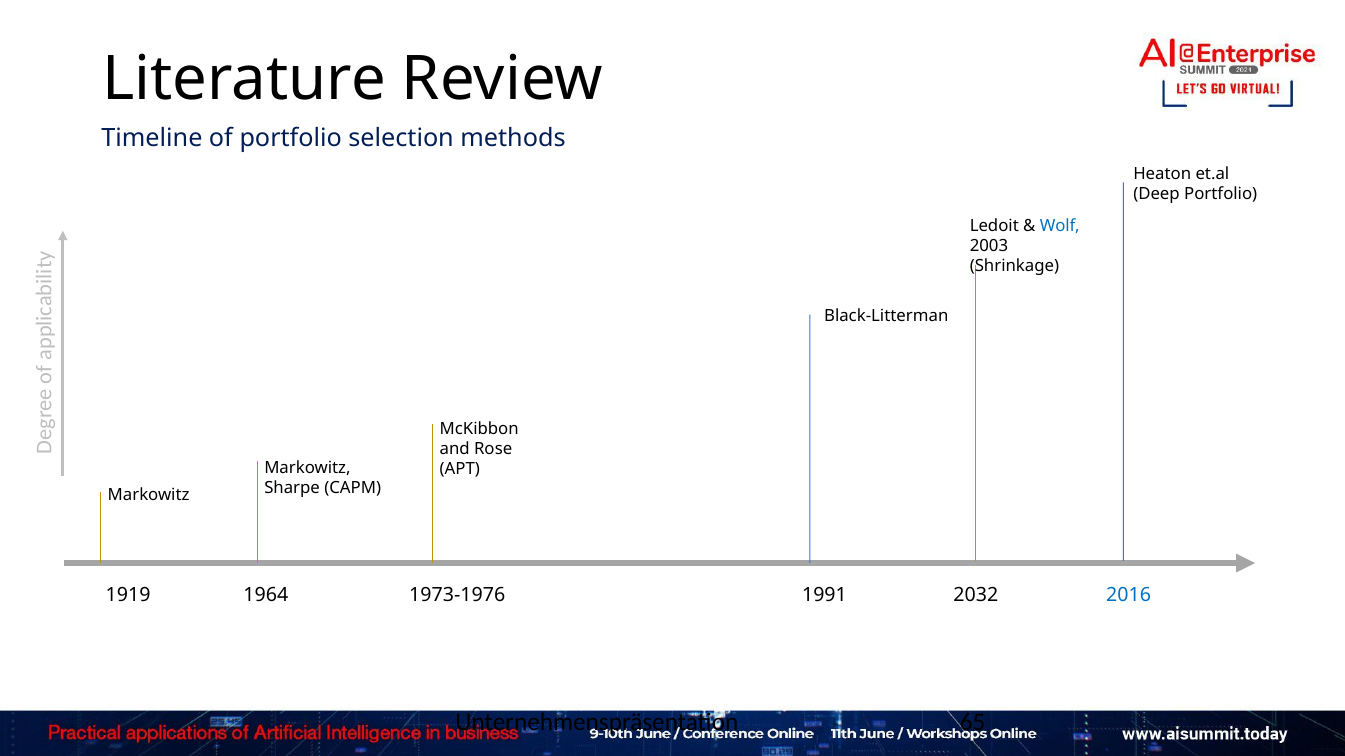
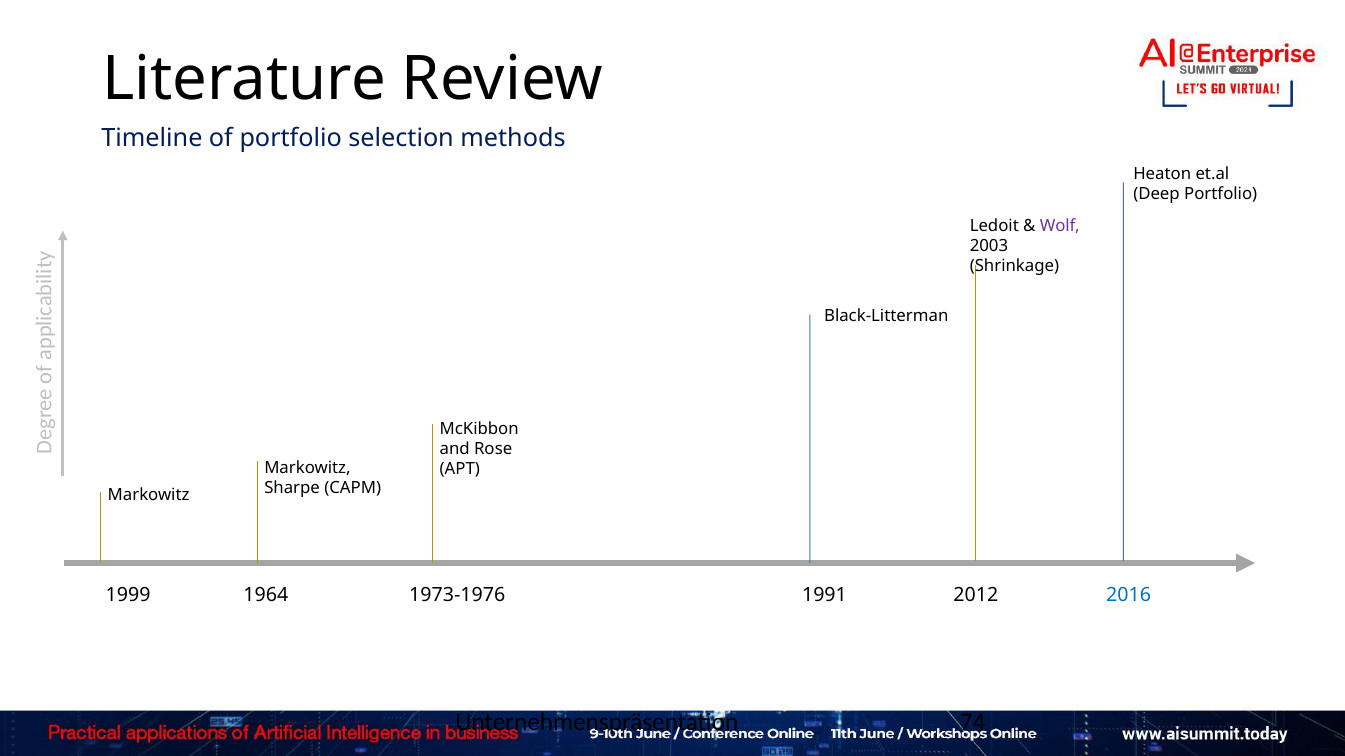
Wolf colour: blue -> purple (1060, 226)
1919: 1919 -> 1999 (128, 595)
2032: 2032 -> 2012 (976, 595)
65: 65 -> 74 (973, 723)
